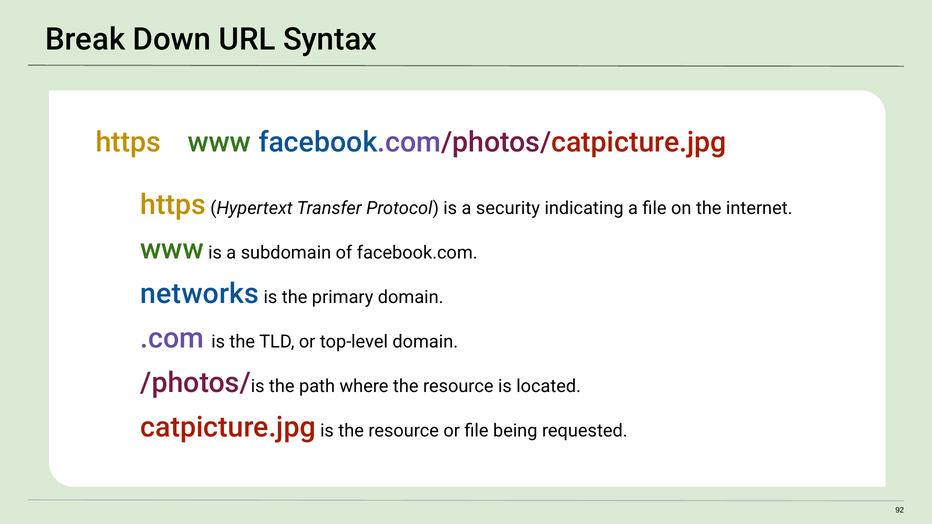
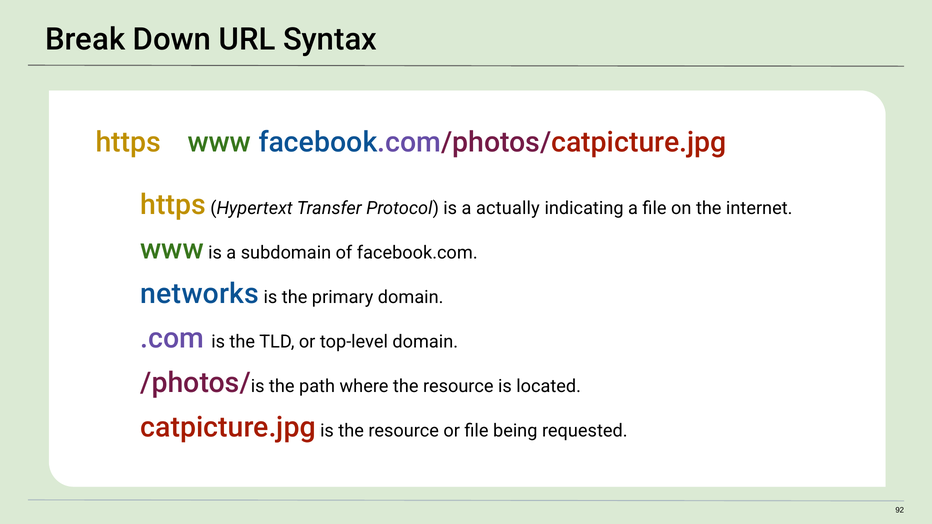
security: security -> actually (508, 208)
